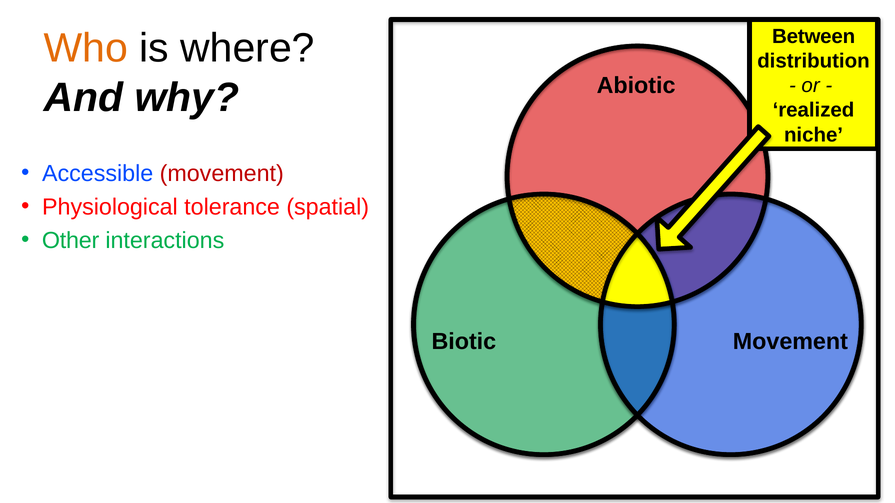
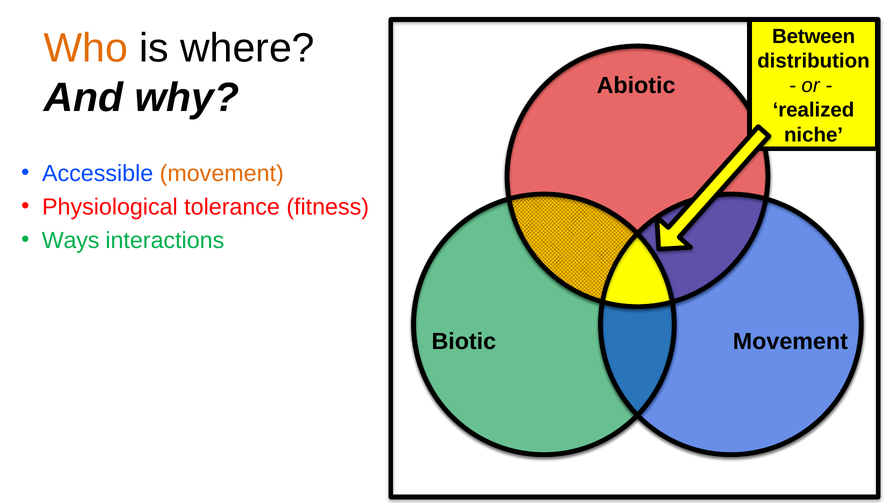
movement colour: red -> orange (222, 173)
spatial: spatial -> fitness (328, 207)
Other: Other -> Ways (71, 241)
